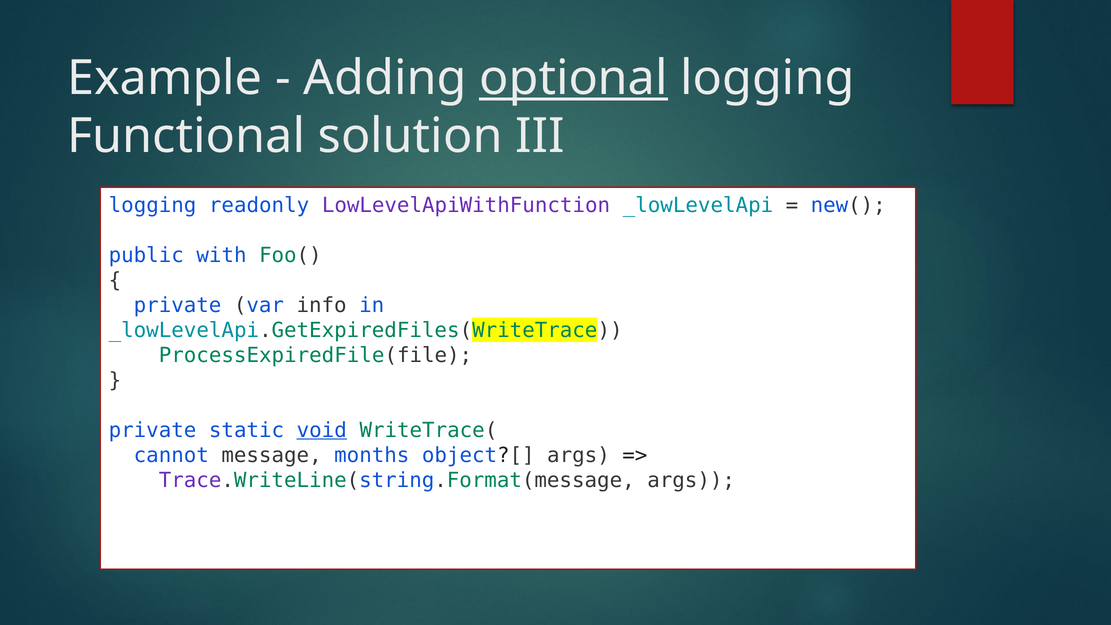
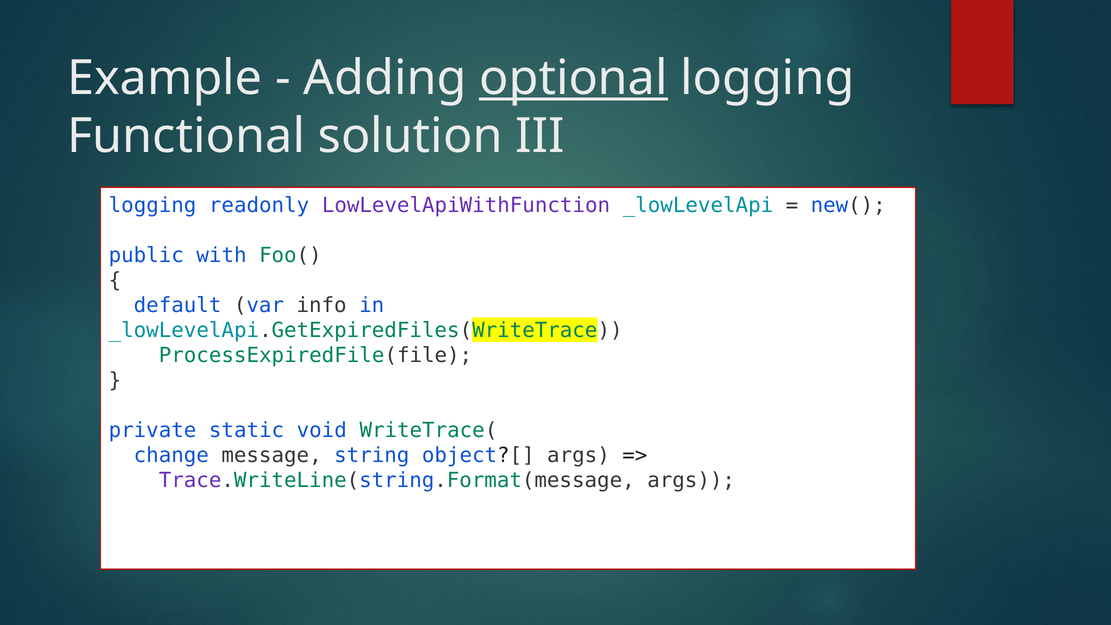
private: private -> default (178, 305)
void underline: present -> none (322, 430)
cannot: cannot -> change (171, 455)
months: months -> string (372, 455)
